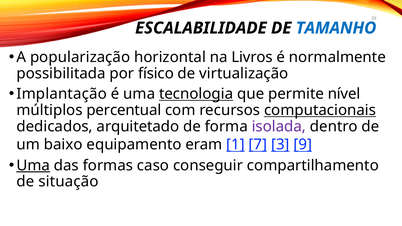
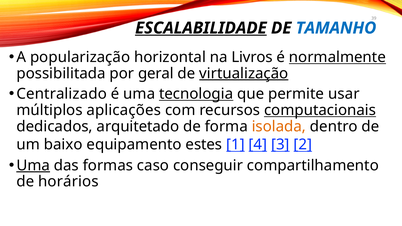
ESCALABILIDADE underline: none -> present (201, 28)
normalmente underline: none -> present (337, 57)
físico: físico -> geral (156, 73)
virtualização underline: none -> present (244, 73)
Implantação: Implantação -> Centralizado (62, 94)
nível: nível -> usar (344, 94)
percentual: percentual -> aplicações (124, 110)
isolada colour: purple -> orange (279, 127)
eram: eram -> estes (204, 145)
7: 7 -> 4 (258, 145)
9: 9 -> 2 (303, 145)
situação: situação -> horários (68, 182)
